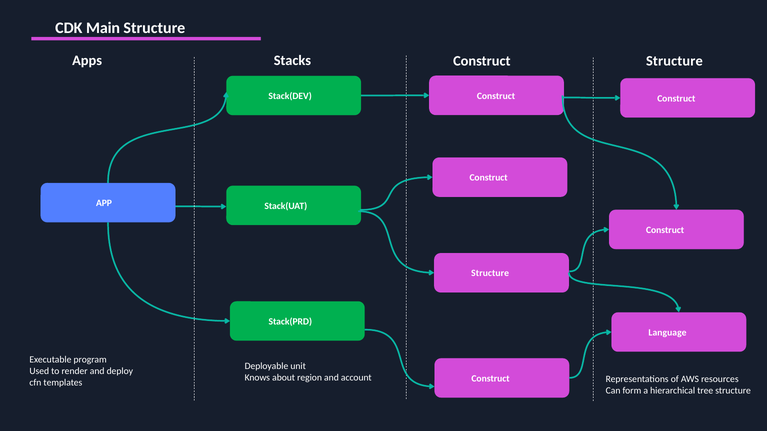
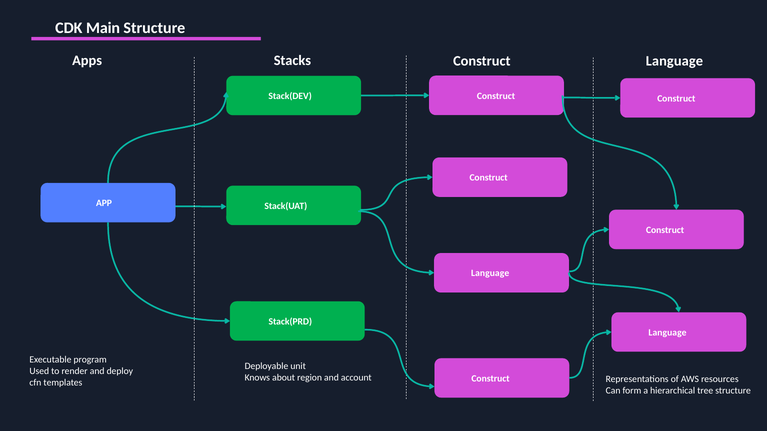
Stacks Construct Structure: Structure -> Language (674, 61)
Structure: Structure -> Language (490, 274)
